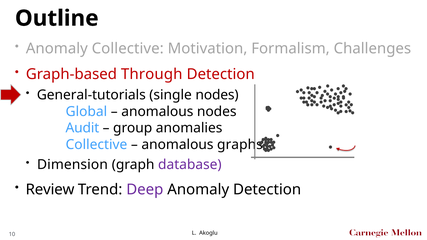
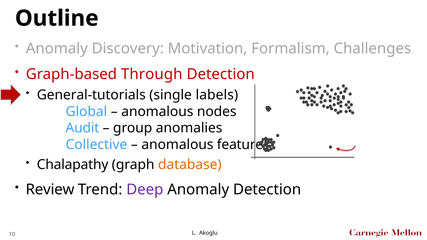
Anomaly Collective: Collective -> Discovery (128, 49)
single nodes: nodes -> labels (217, 95)
graphs: graphs -> feature (240, 145)
Dimension: Dimension -> Chalapathy (73, 165)
database colour: purple -> orange (190, 165)
